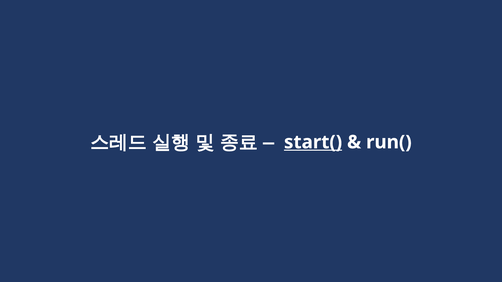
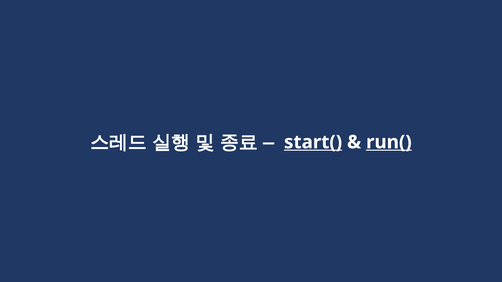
run( underline: none -> present (389, 142)
